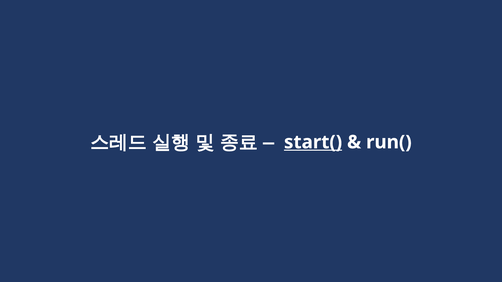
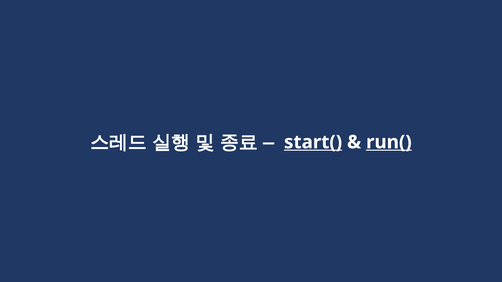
run( underline: none -> present (389, 142)
